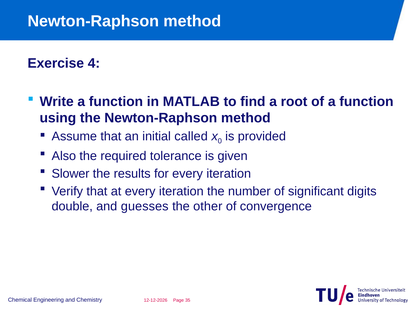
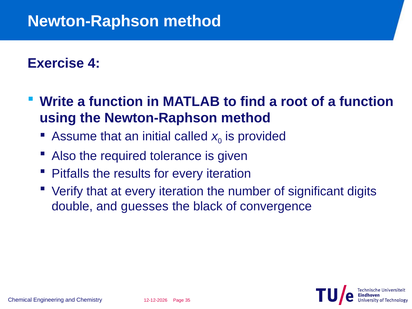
Slower: Slower -> Pitfalls (70, 174)
other: other -> black (208, 206)
